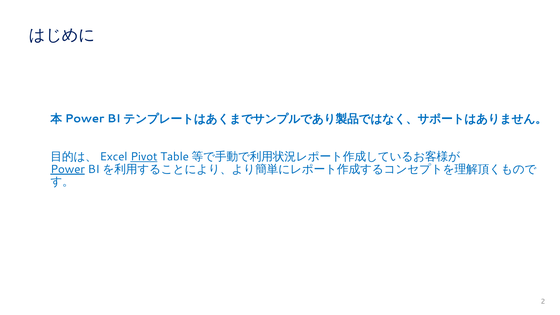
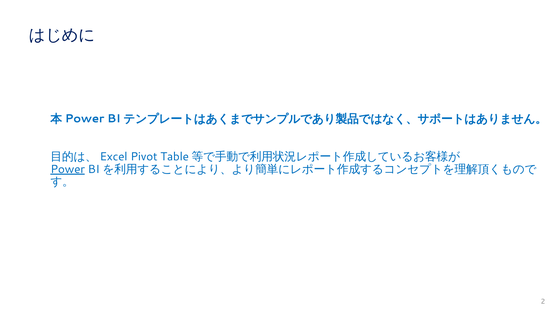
Pivot underline: present -> none (144, 157)
